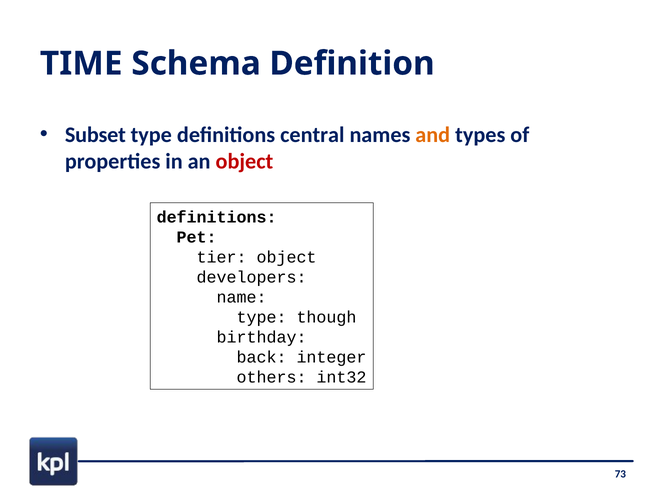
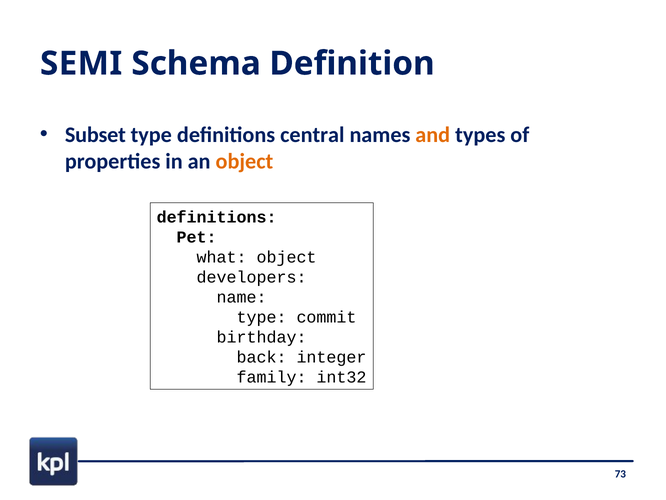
TIME: TIME -> SEMI (81, 64)
object colour: red -> orange (244, 161)
tier: tier -> what (222, 257)
though: though -> commit (326, 317)
others: others -> family (272, 377)
